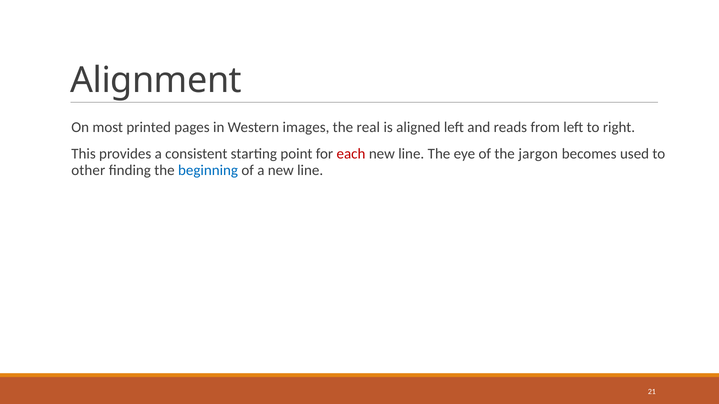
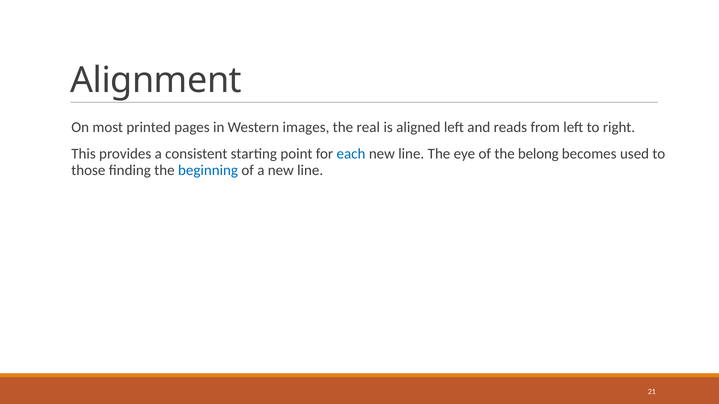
each colour: red -> blue (351, 154)
jargon: jargon -> belong (538, 154)
other: other -> those (88, 170)
